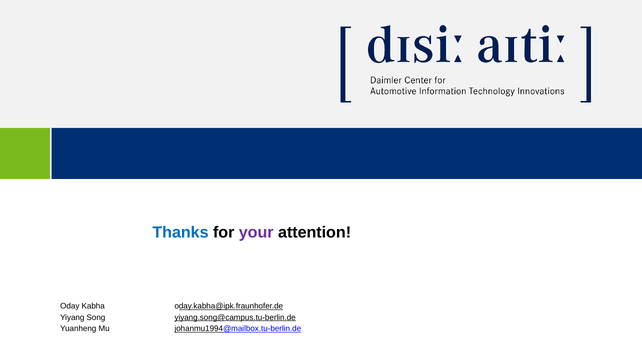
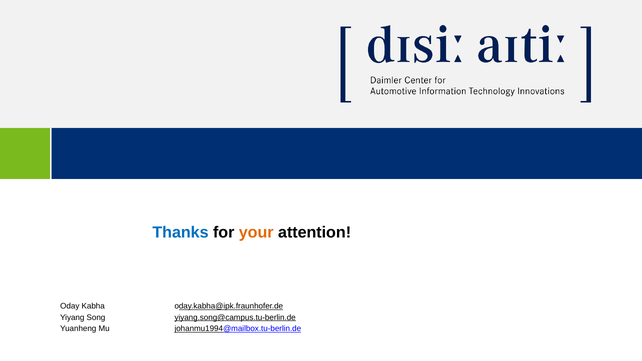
your colour: purple -> orange (256, 232)
